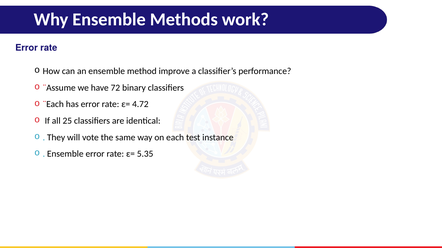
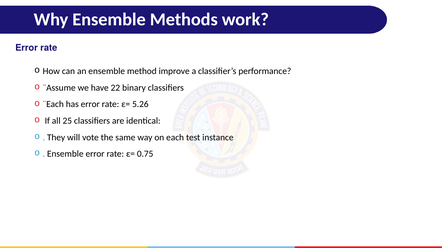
72: 72 -> 22 (115, 88)
4.72: 4.72 -> 5.26 (140, 105)
5.35: 5.35 -> 0.75 (145, 154)
